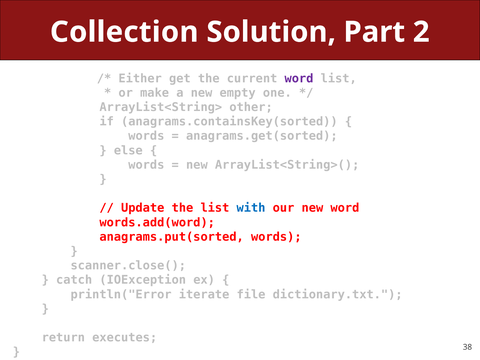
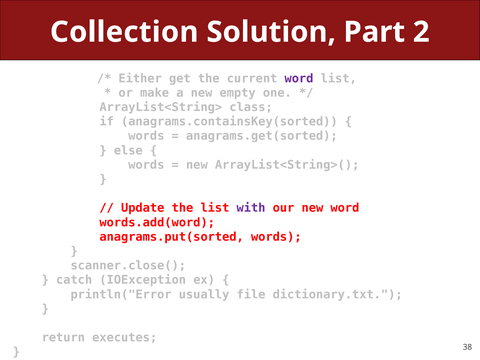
other: other -> class (251, 107)
with colour: blue -> purple (251, 208)
iterate: iterate -> usually (204, 294)
